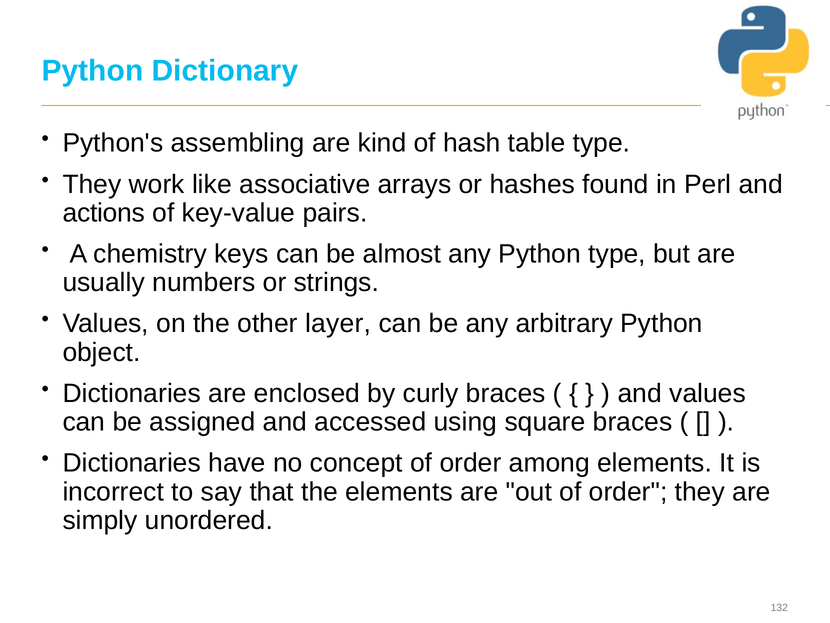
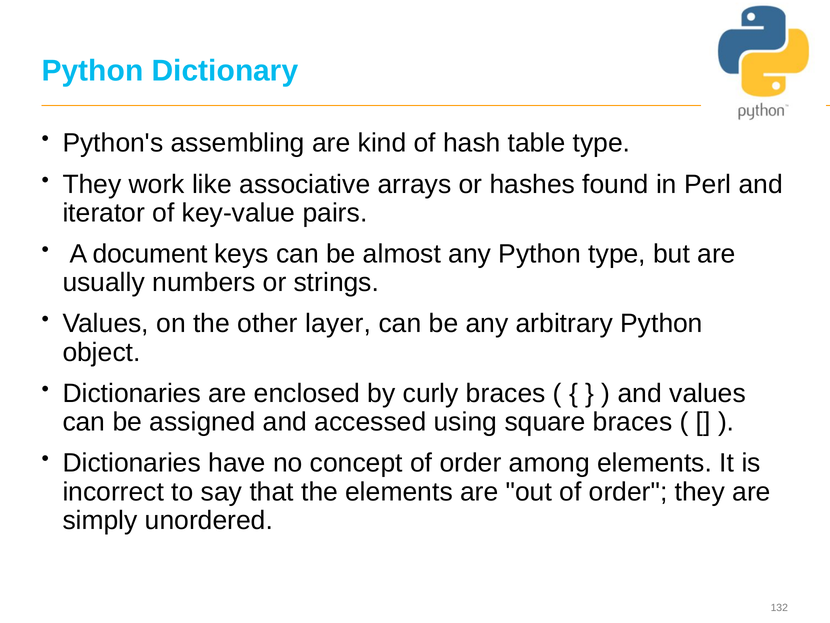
actions: actions -> iterator (104, 213)
chemistry: chemistry -> document (150, 254)
